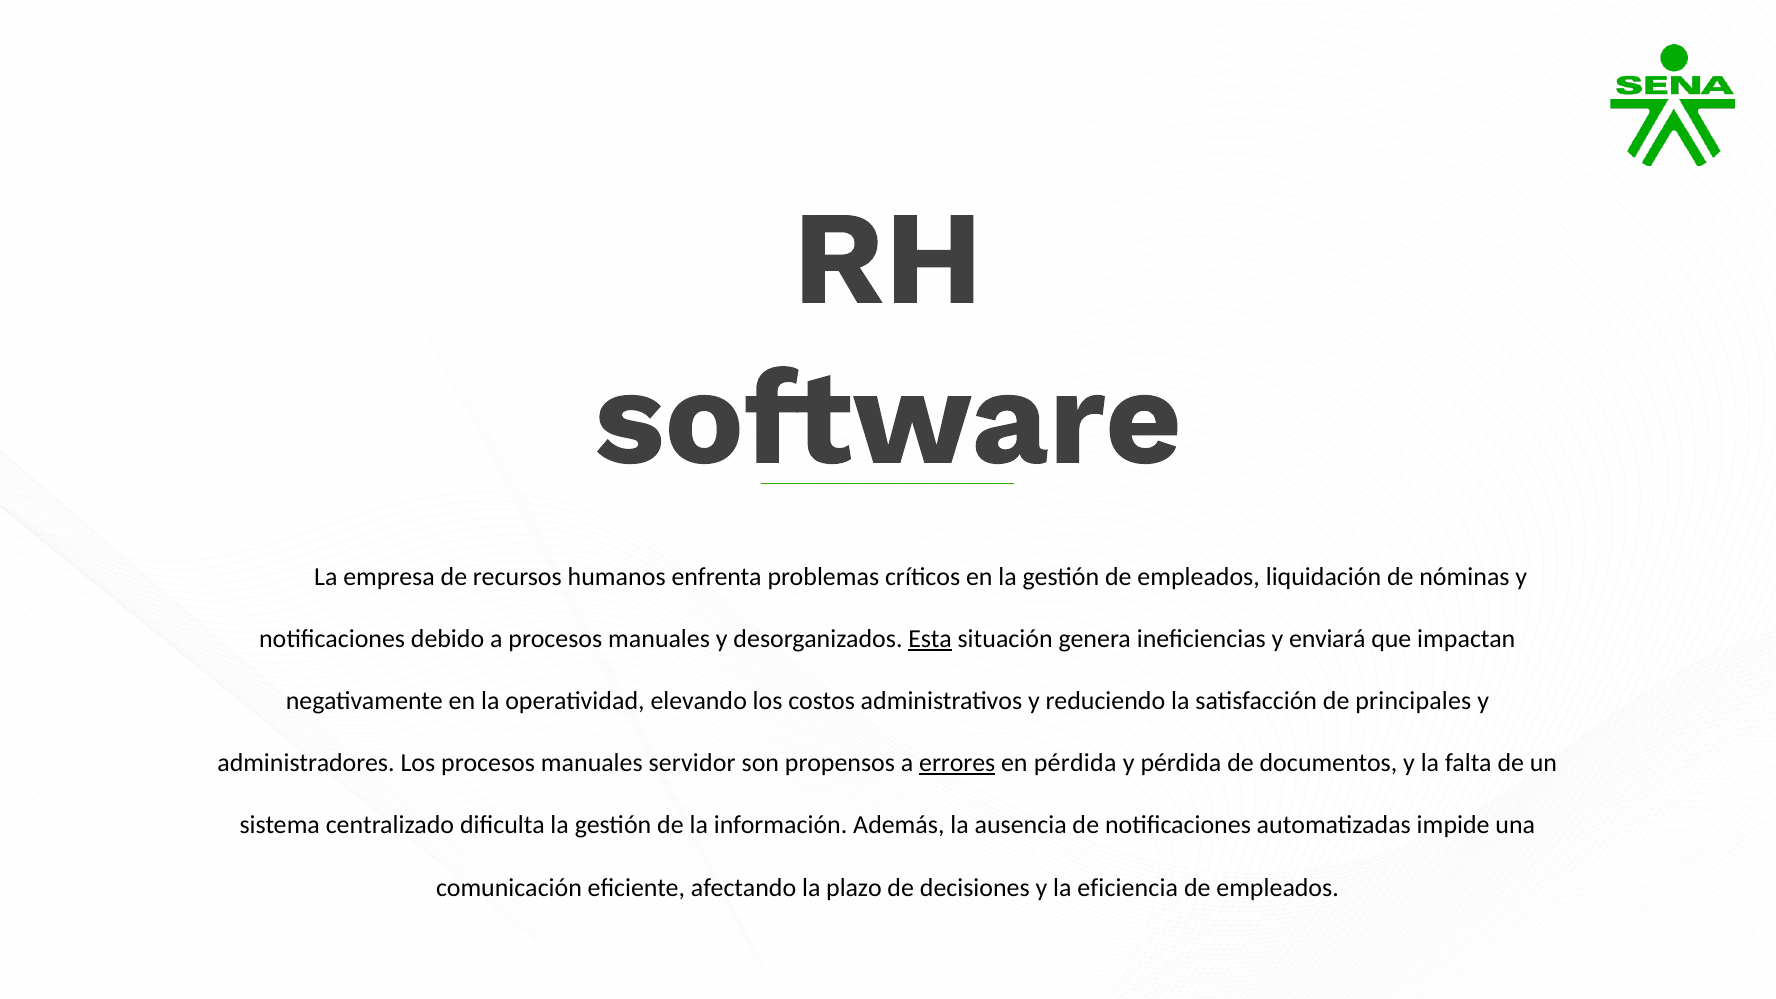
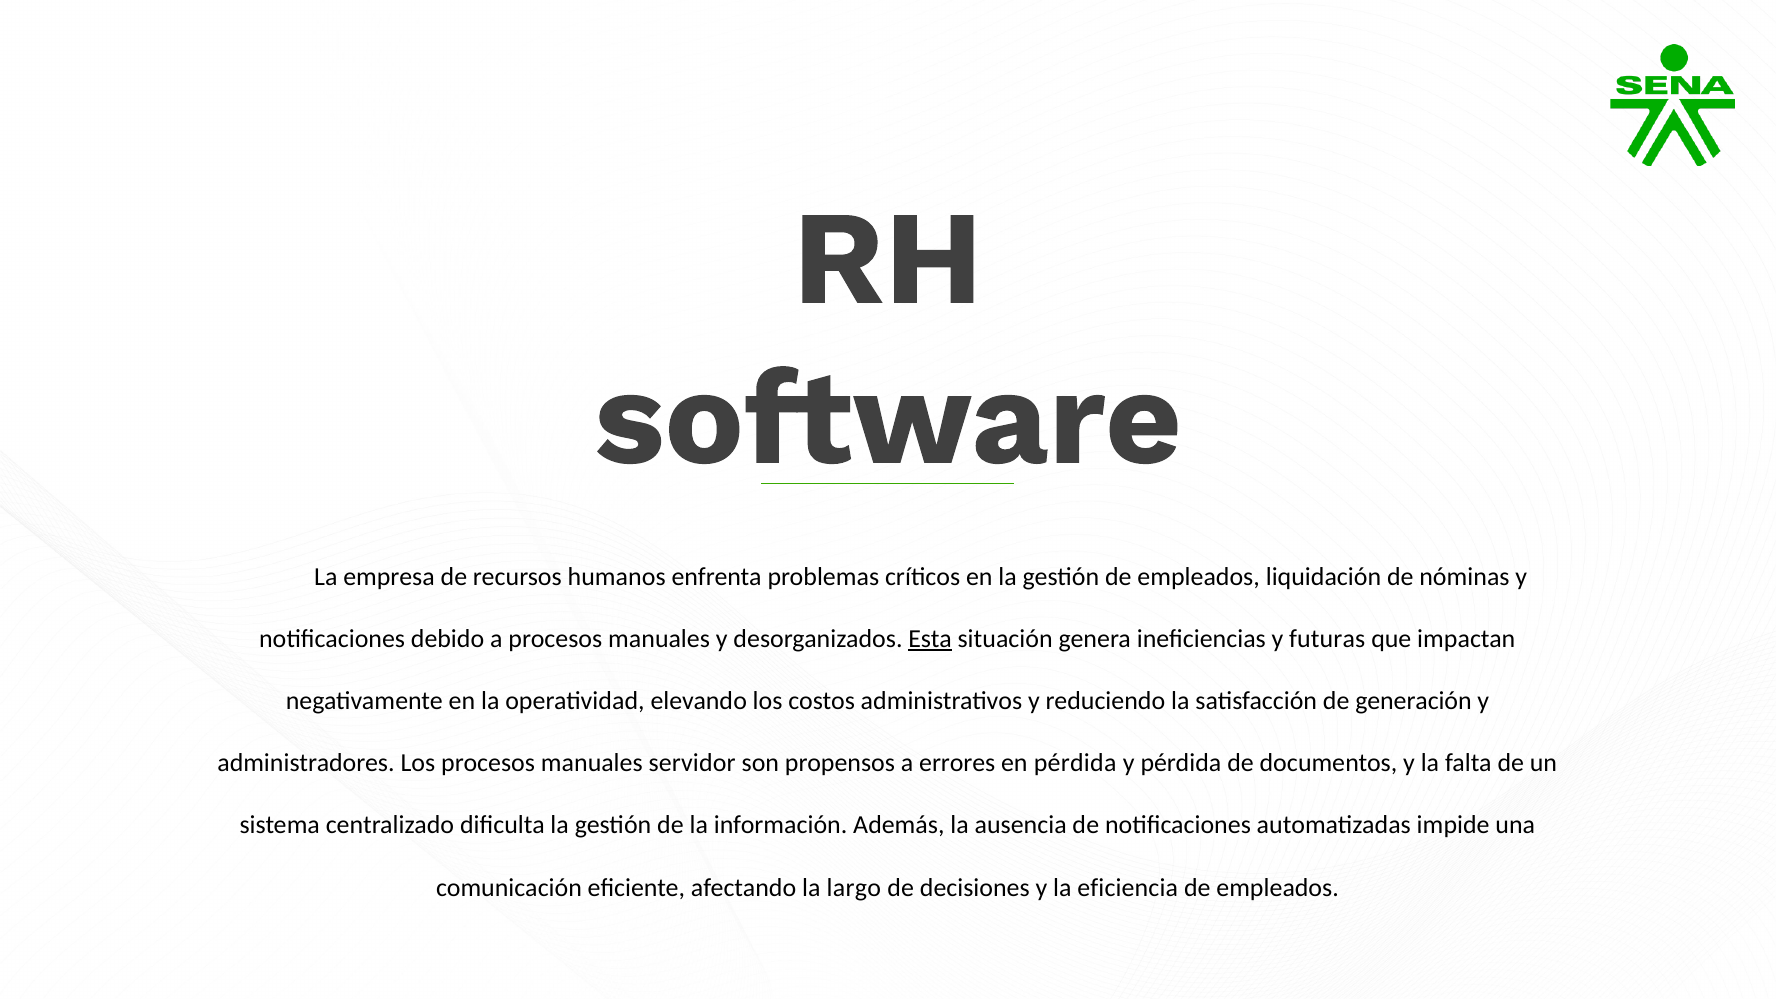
enviará: enviará -> futuras (1327, 639)
principales: principales -> generación (1413, 701)
errores underline: present -> none (957, 763)
plazo: plazo -> largo (854, 887)
